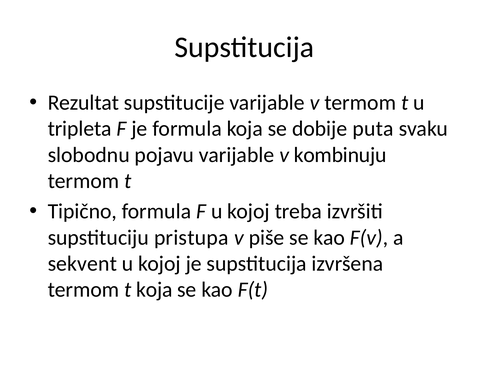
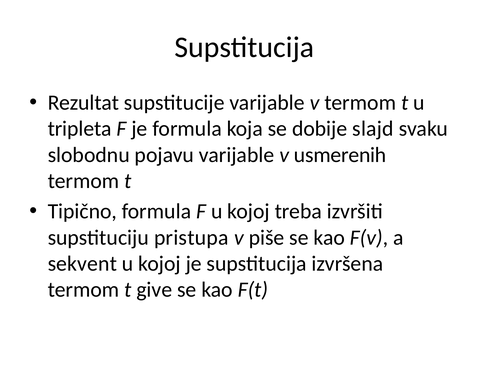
puta: puta -> slajd (373, 129)
kombinuju: kombinuju -> usmerenih (340, 155)
t koja: koja -> give (154, 290)
